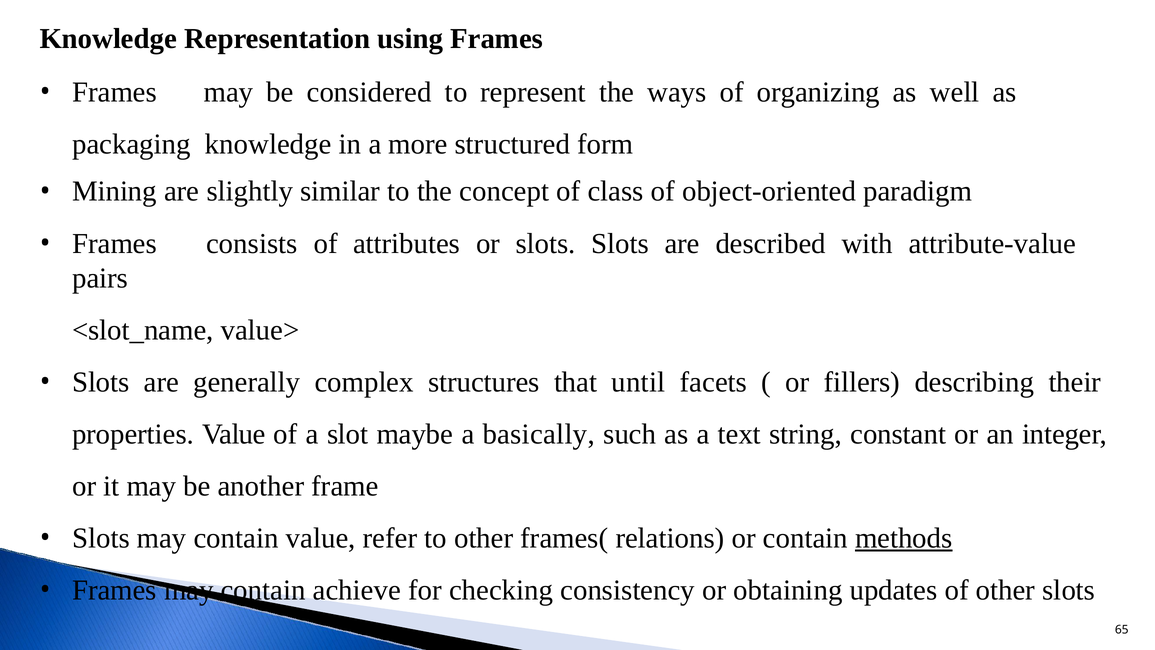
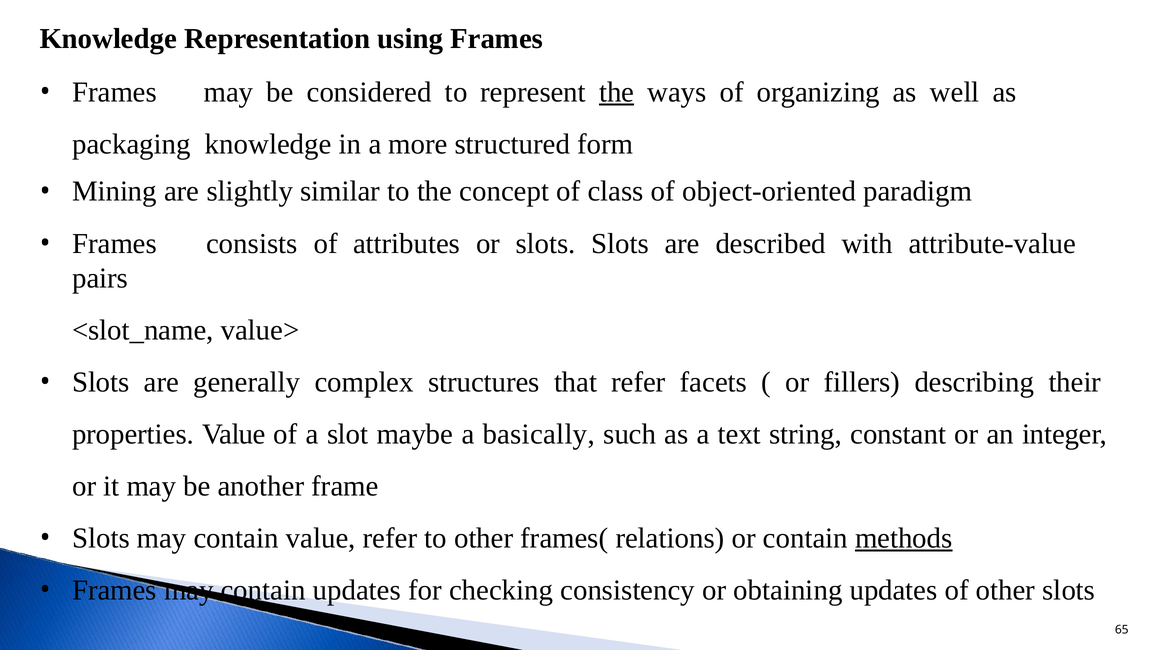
the underline: none -> present (617, 92)
that until: until -> refer (638, 382)
contain achieve: achieve -> updates (357, 590)
